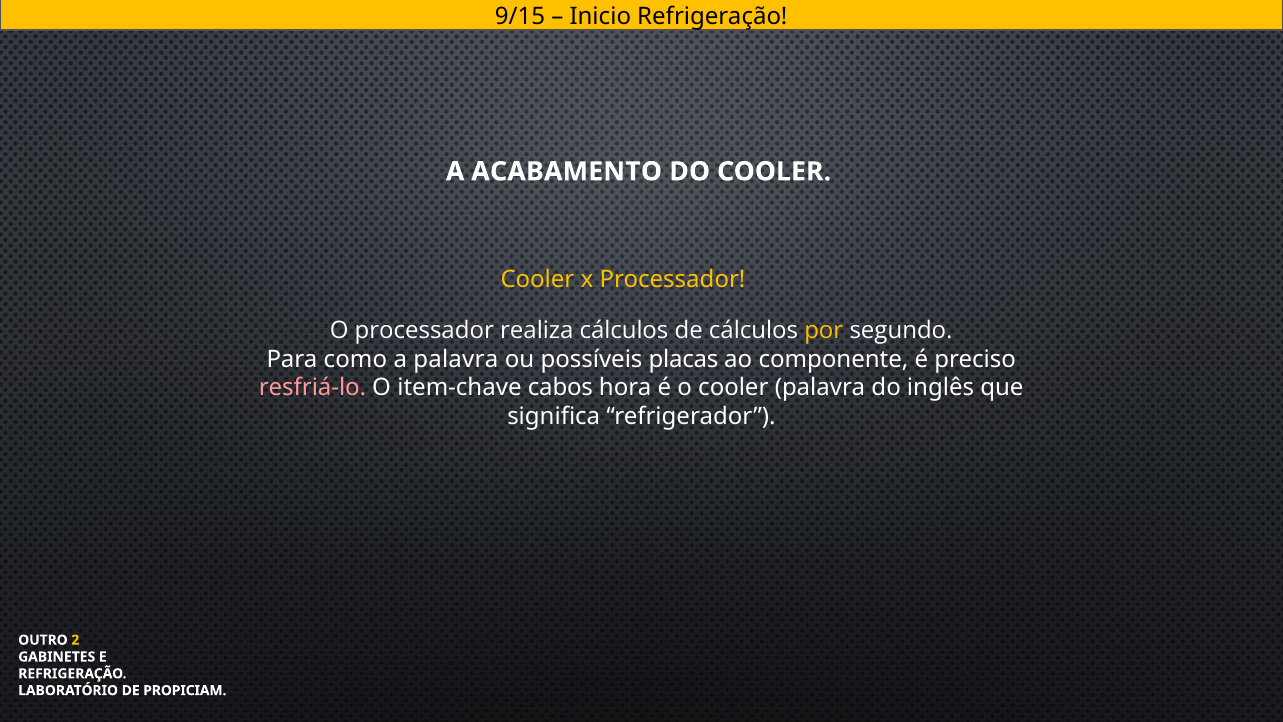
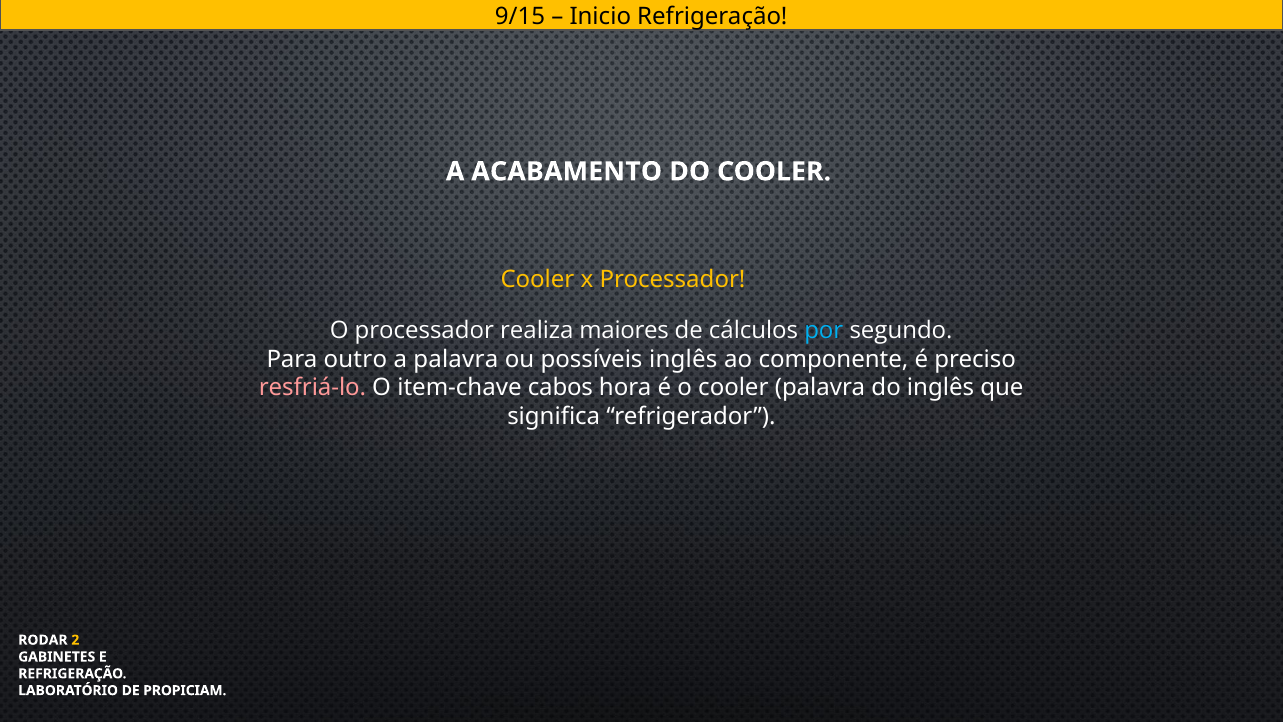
realiza cálculos: cálculos -> maiores (624, 330)
por colour: yellow -> light blue (824, 330)
como: como -> outro (355, 359)
possíveis placas: placas -> inglês (683, 359)
OUTRO: OUTRO -> RODAR (43, 640)
